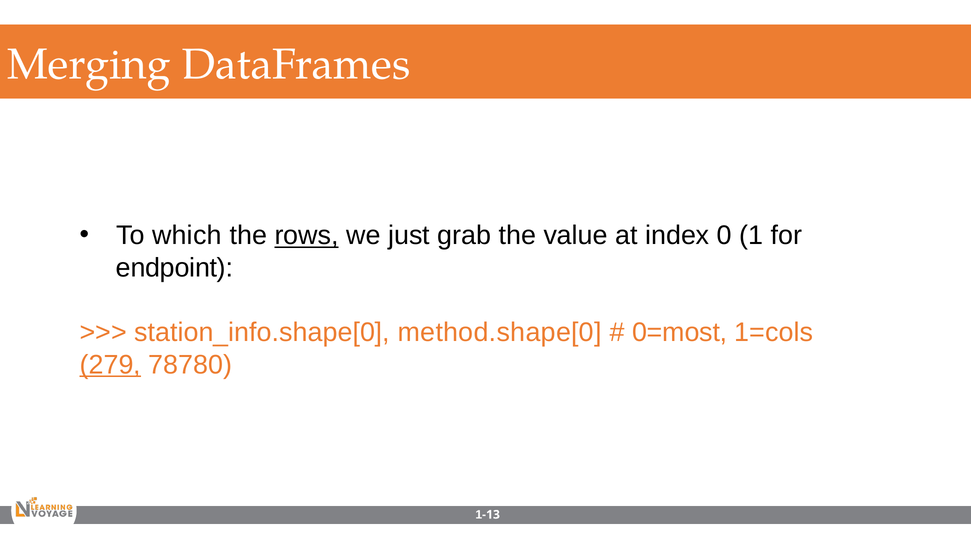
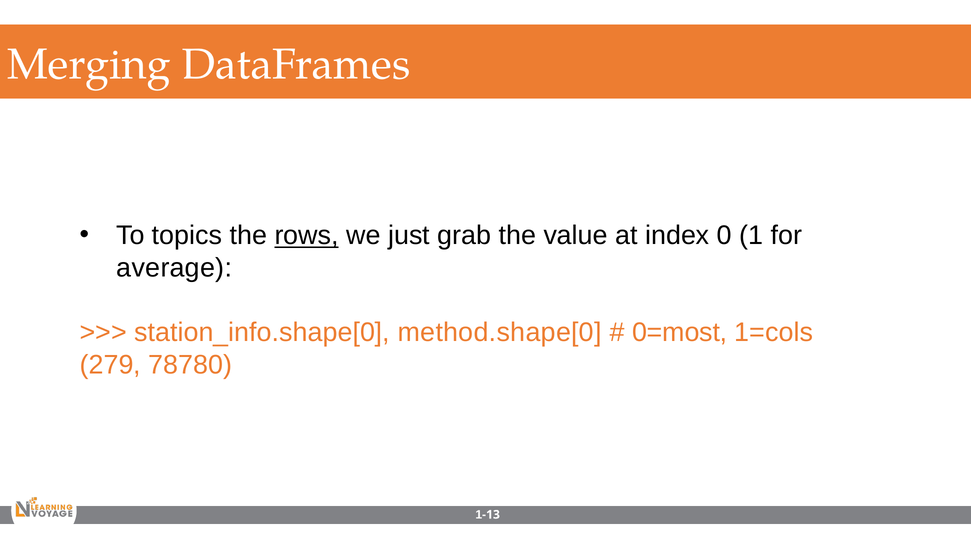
which: which -> topics (187, 236)
endpoint: endpoint -> average (174, 268)
279 underline: present -> none (110, 365)
